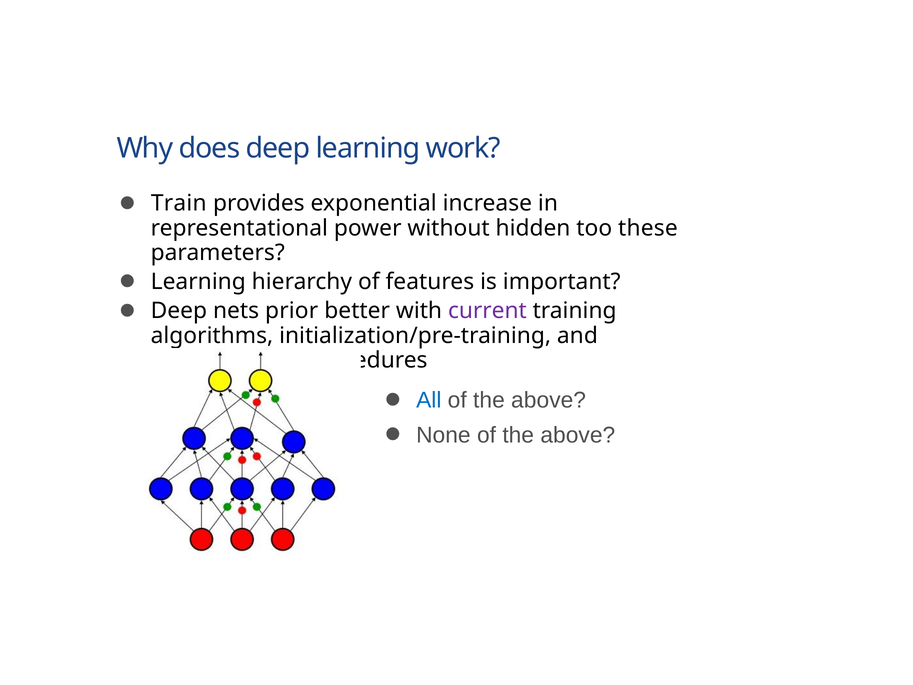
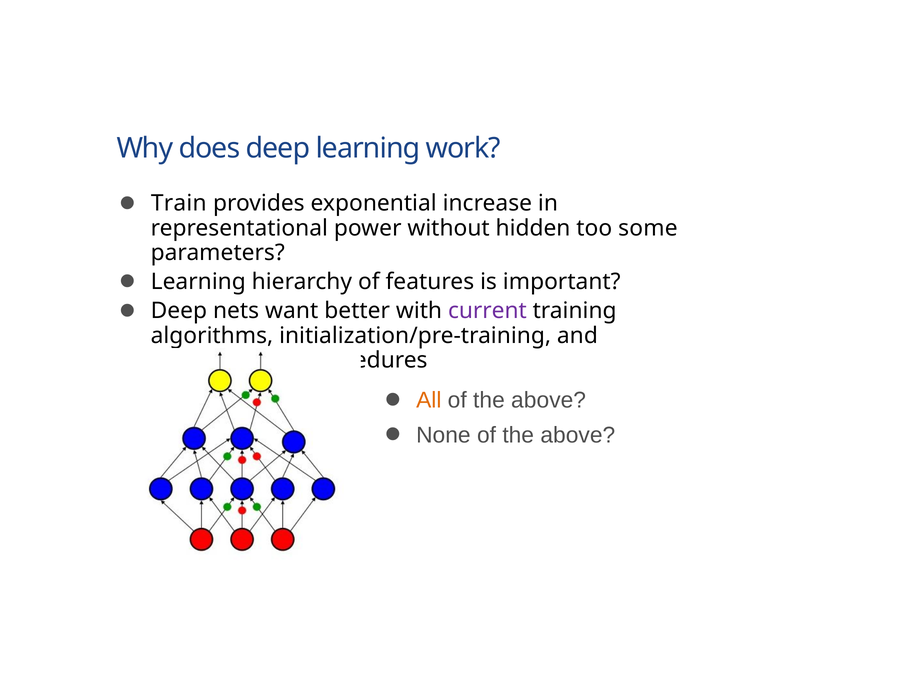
these: these -> some (648, 228)
prior: prior -> want (292, 311)
All colour: blue -> orange (429, 400)
